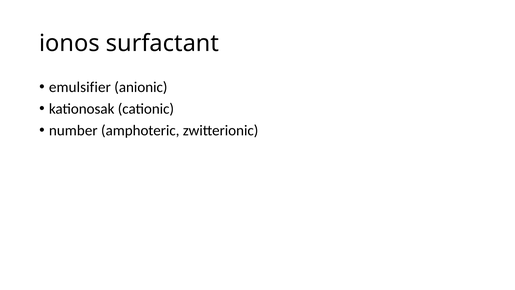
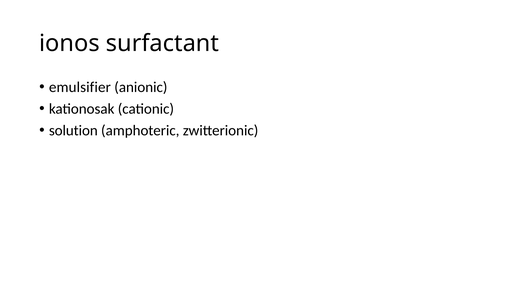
number: number -> solution (73, 130)
